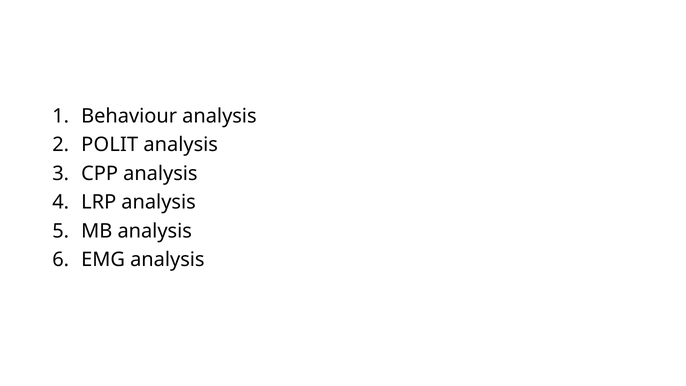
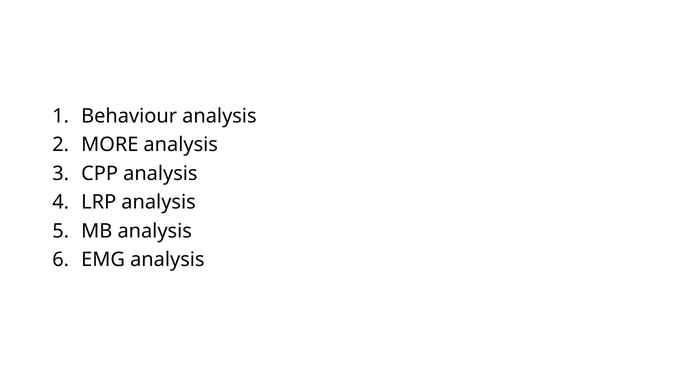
POLIT: POLIT -> MORE (110, 145)
